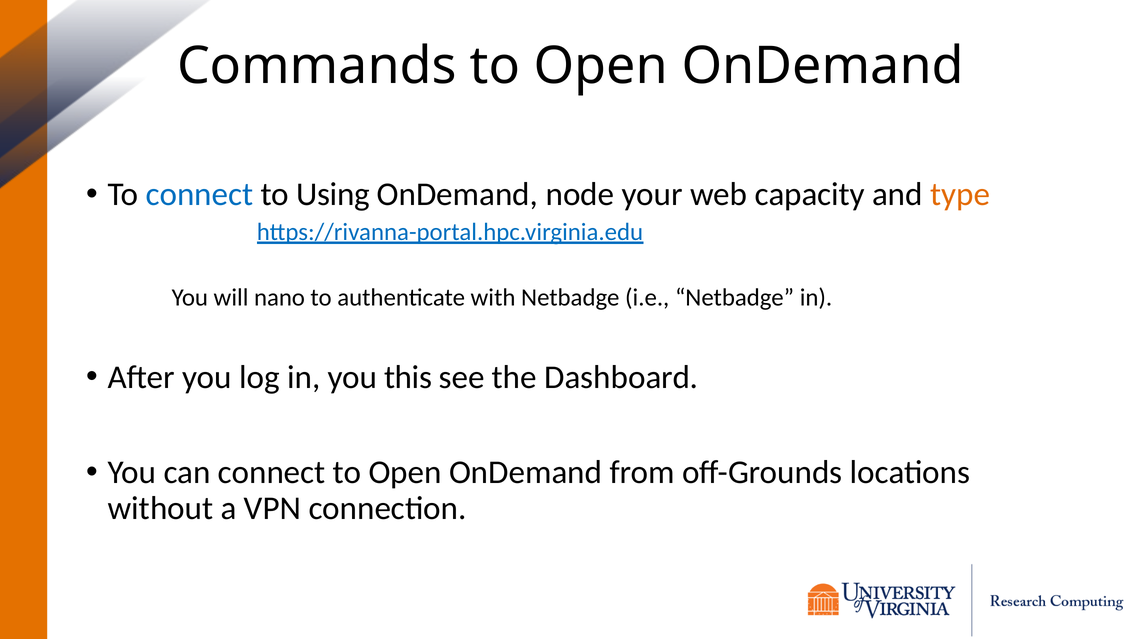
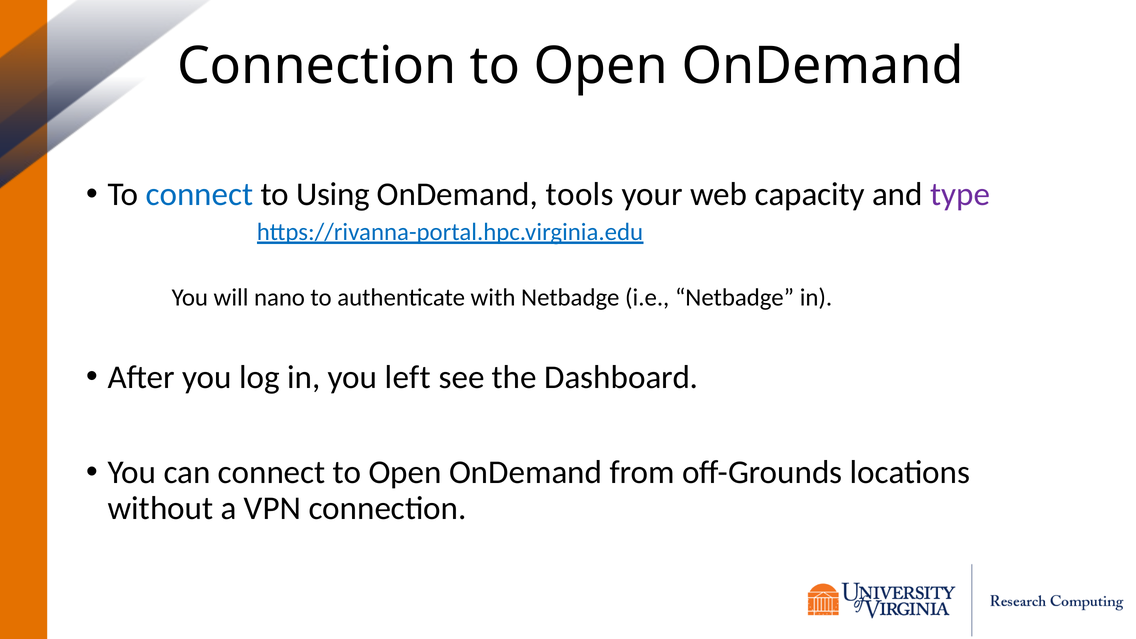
Commands: Commands -> Connection (317, 66)
node: node -> tools (580, 194)
type colour: orange -> purple (960, 194)
this: this -> left (408, 377)
